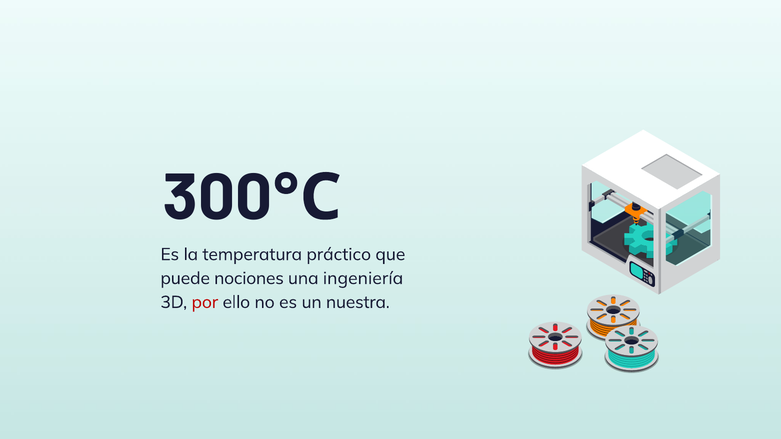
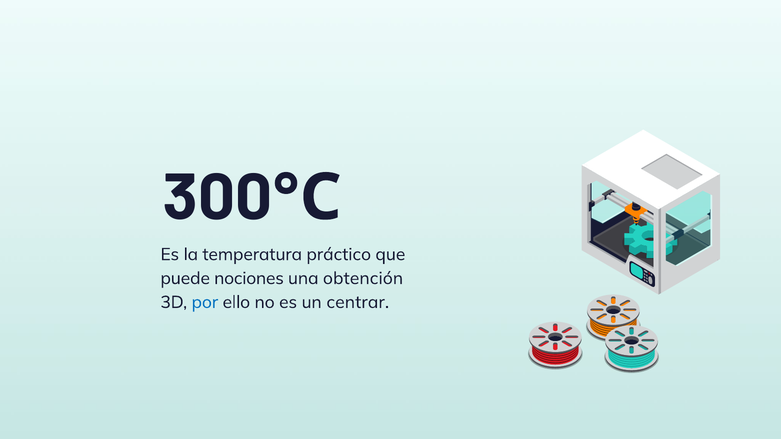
ingeniería: ingeniería -> obtención (363, 279)
por colour: red -> blue (205, 302)
nuestra: nuestra -> centrar (358, 302)
